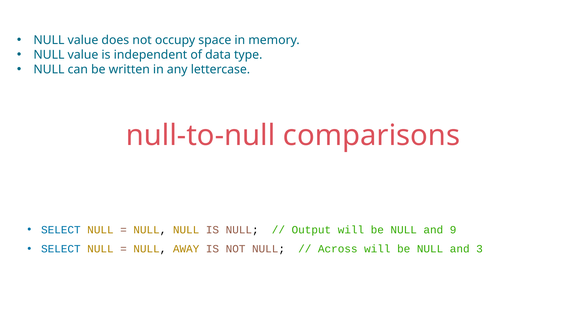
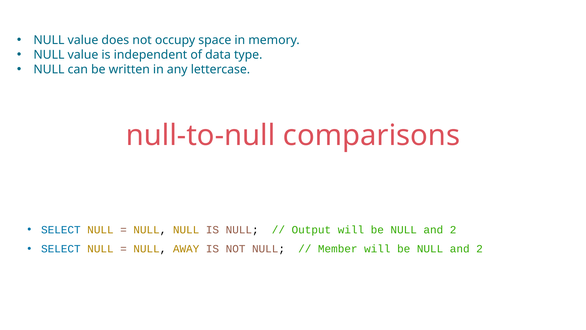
9: 9 -> 2 (453, 230)
Across: Across -> Member (338, 249)
3: 3 -> 2 (479, 249)
